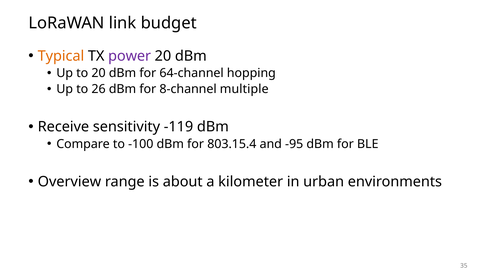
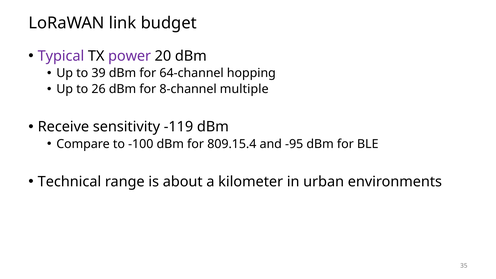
Typical colour: orange -> purple (61, 56)
to 20: 20 -> 39 (99, 73)
803.15.4: 803.15.4 -> 809.15.4 (232, 144)
Overview: Overview -> Technical (69, 182)
